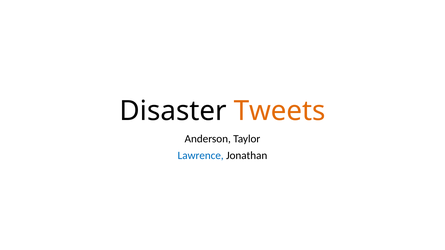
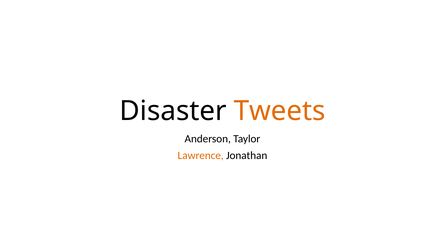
Lawrence colour: blue -> orange (201, 156)
